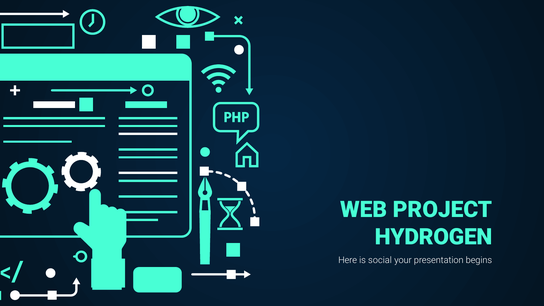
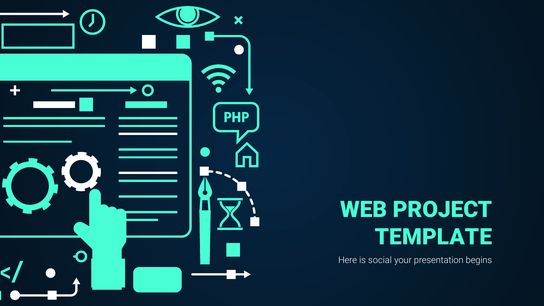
HYDROGEN: HYDROGEN -> TEMPLATE (433, 237)
